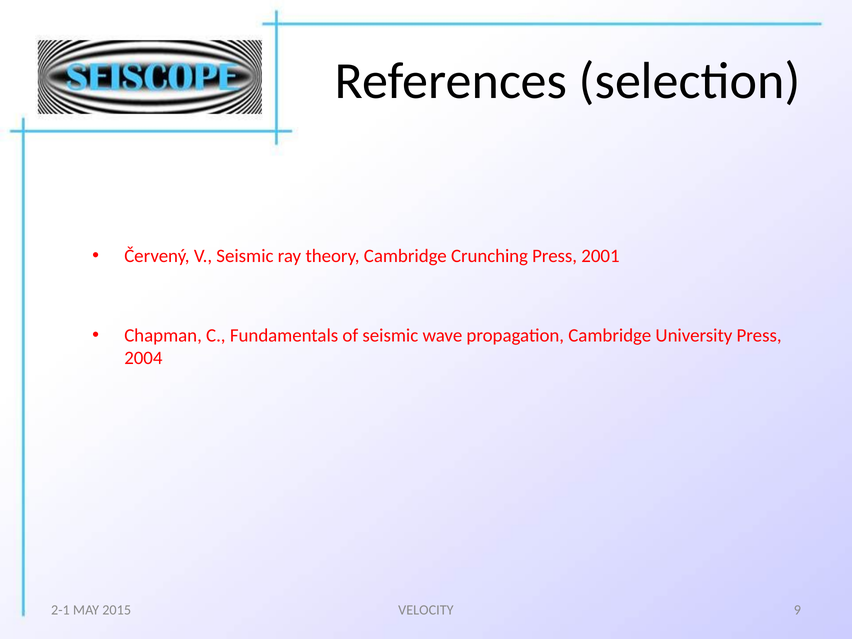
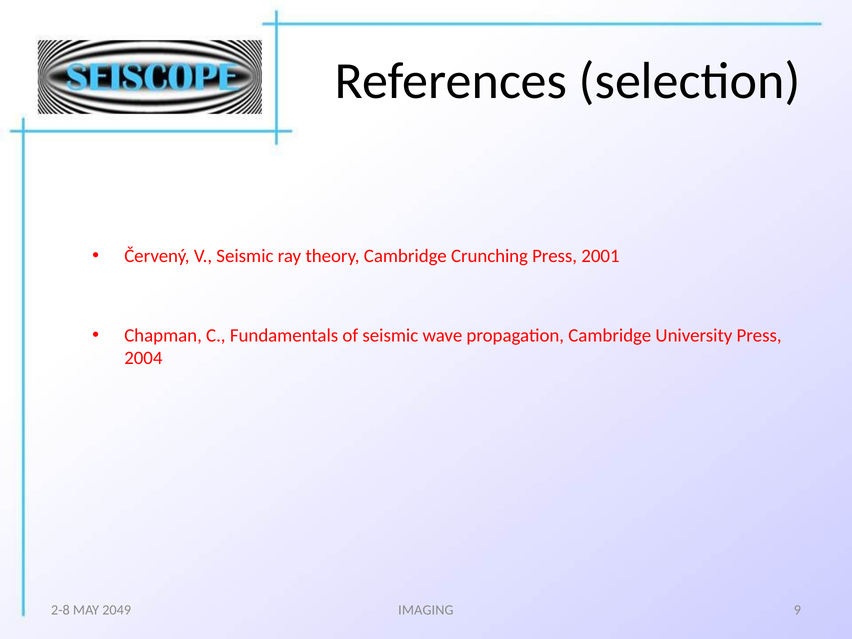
VELOCITY: VELOCITY -> IMAGING (426, 610)
2-1: 2-1 -> 2-8 (60, 610)
2015: 2015 -> 2049 (117, 610)
